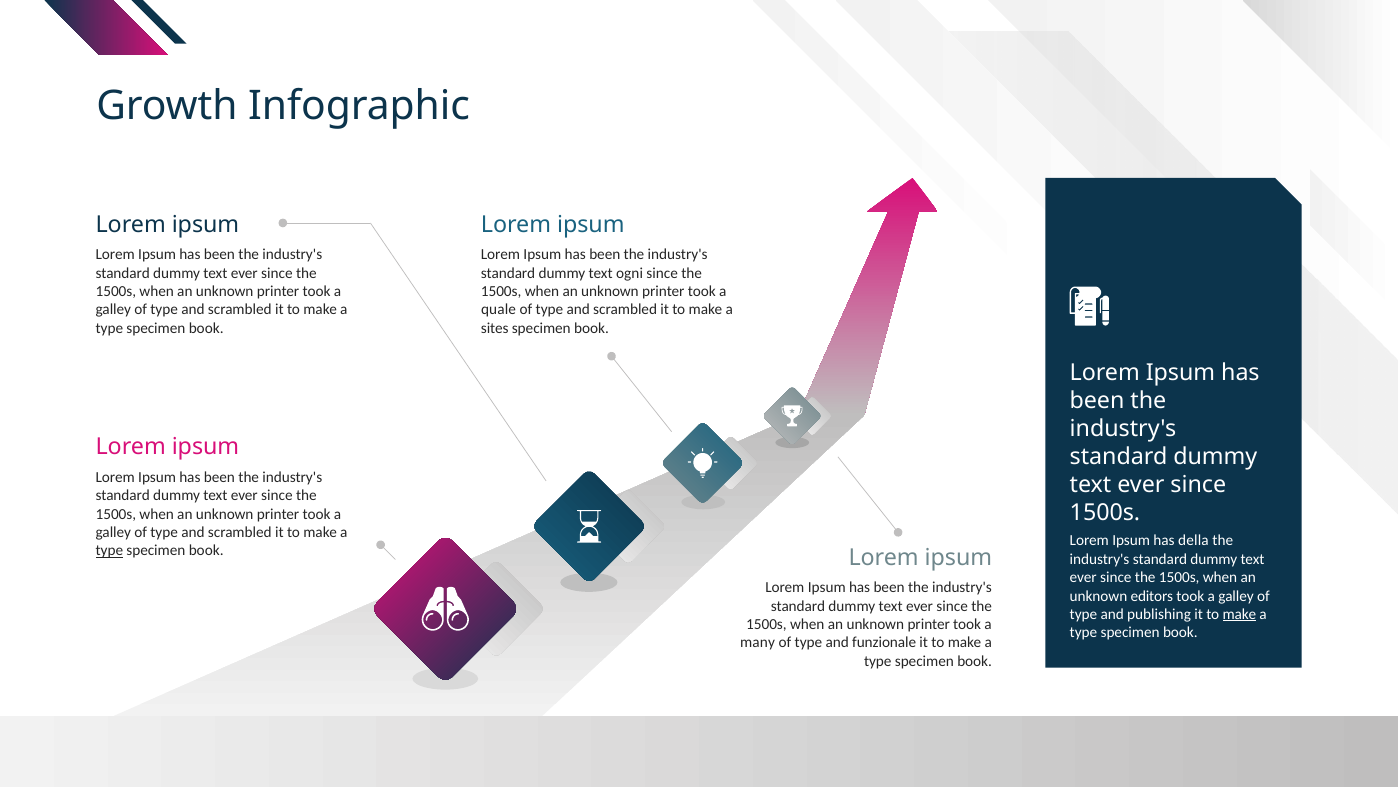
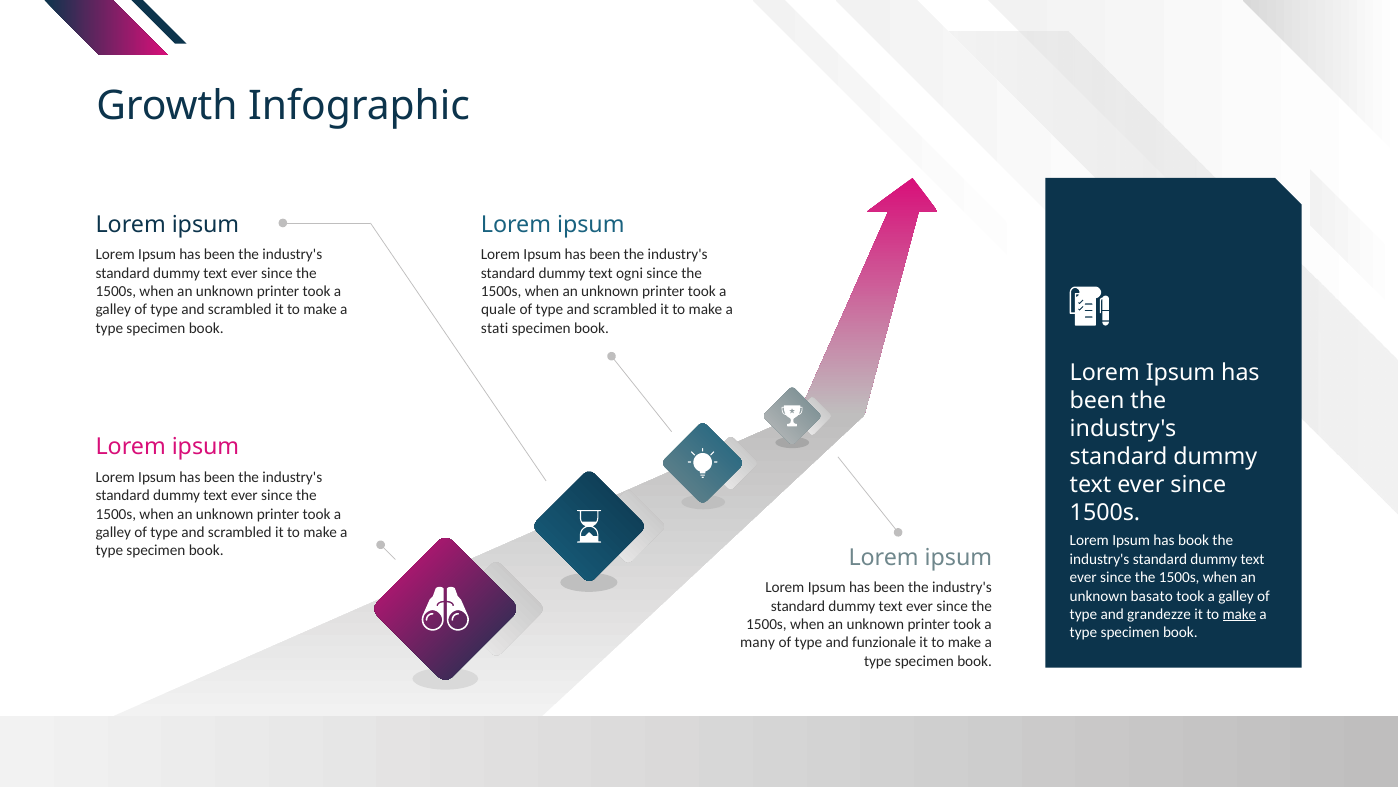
sites: sites -> stati (495, 328)
has della: della -> book (1194, 541)
type underline: present -> none (109, 550)
editors: editors -> basato (1152, 595)
publishing: publishing -> grandezze (1159, 614)
